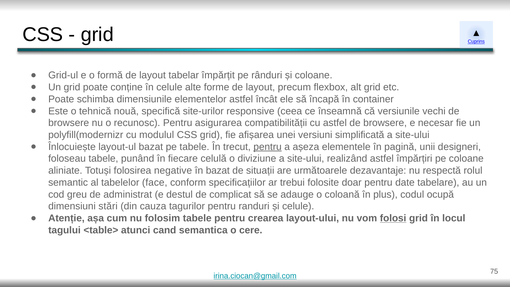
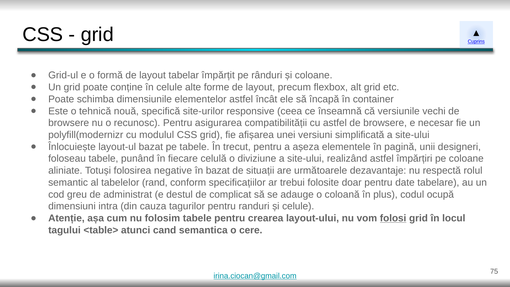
pentru underline: present -> none (268, 147)
face: face -> rand (155, 182)
stări: stări -> intra (108, 206)
